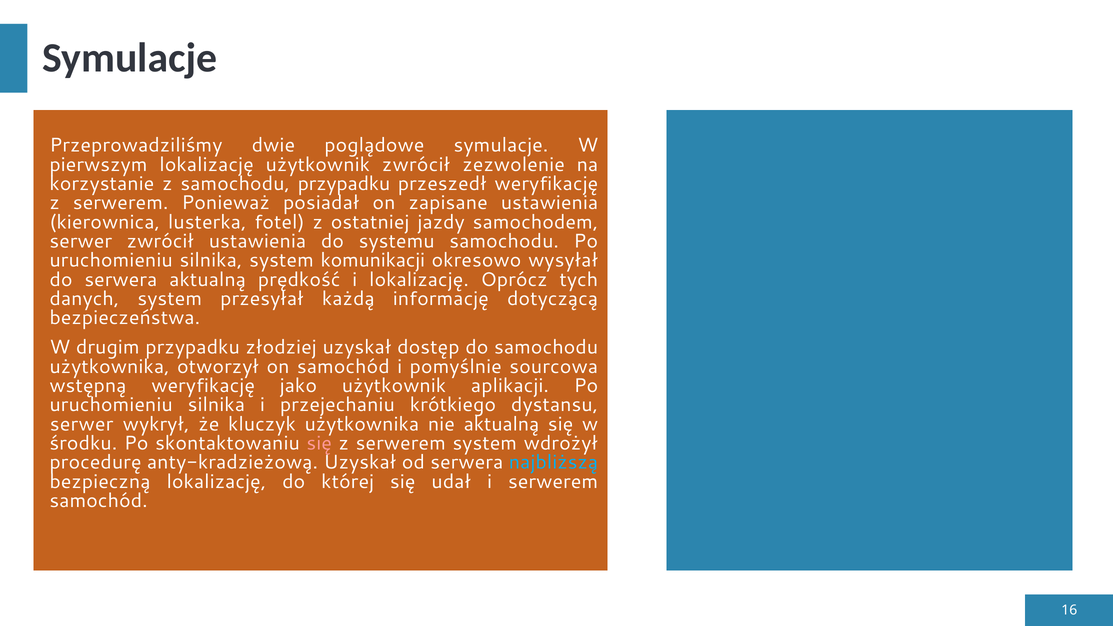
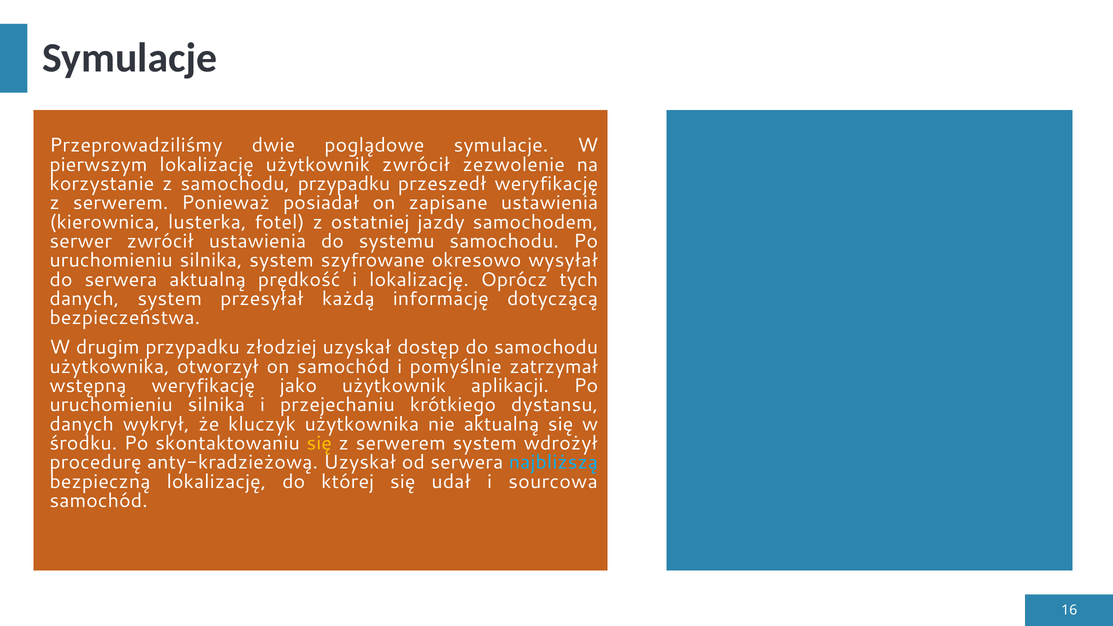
komunikacji: komunikacji -> szyfrowane (373, 260)
sourcowa: sourcowa -> zatrzymał (554, 367)
serwer: serwer -> danych (82, 424)
się colour: pink -> yellow (319, 443)
i serwerem: serwerem -> sourcowa (553, 482)
